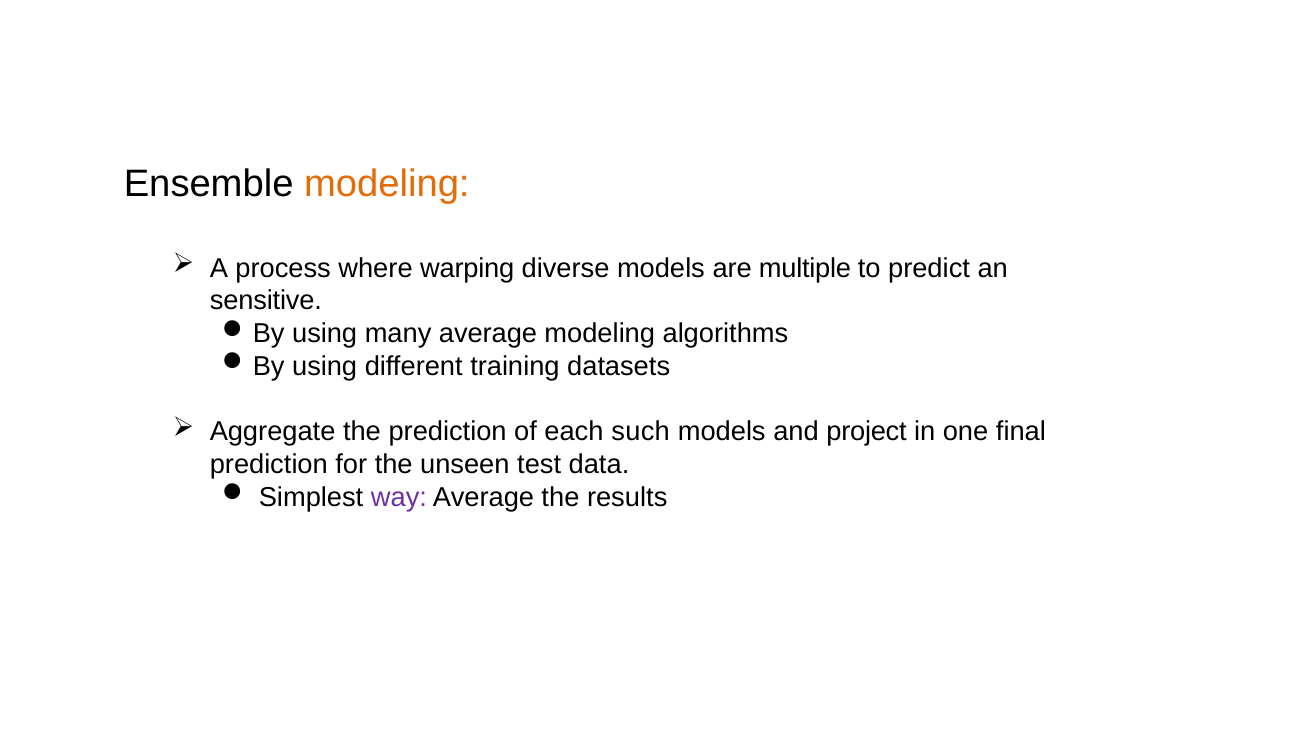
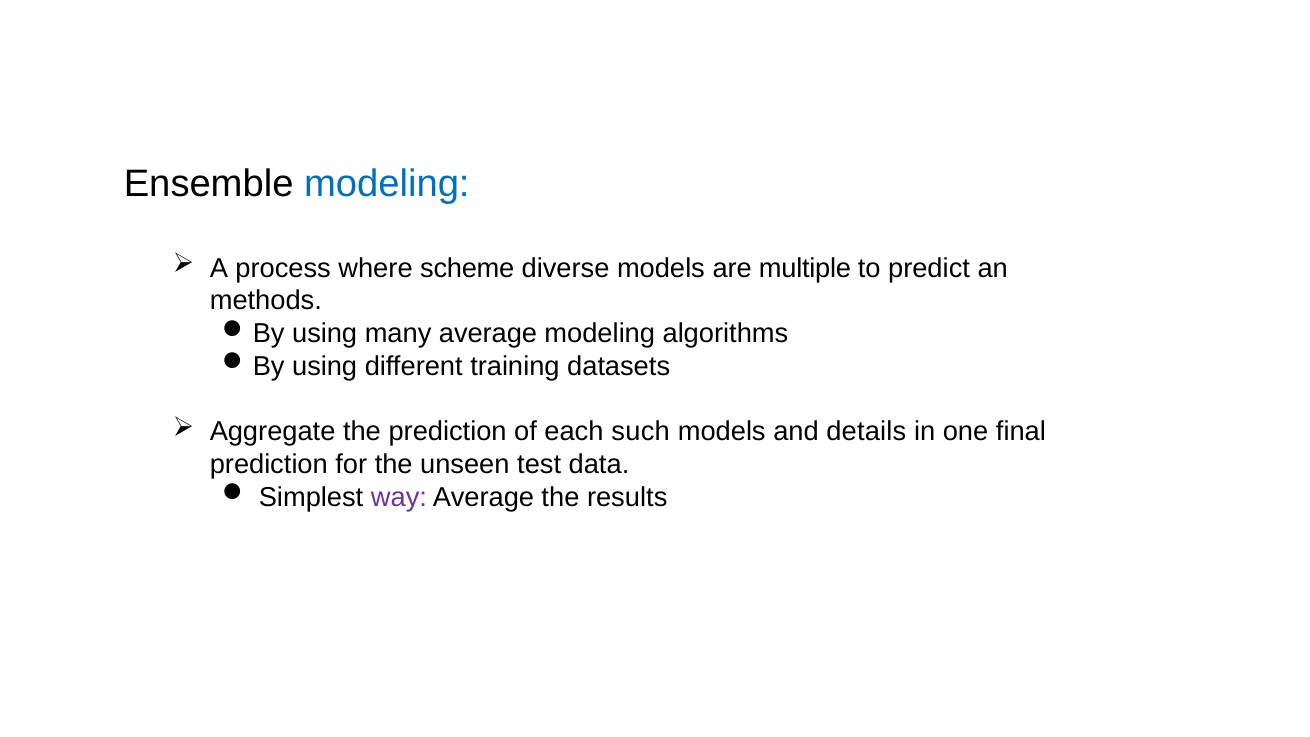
modeling colour: orange -> blue (387, 184)
warping: warping -> scheme (467, 268)
sensitive: sensitive -> methods (266, 301)
project: project -> details (866, 432)
